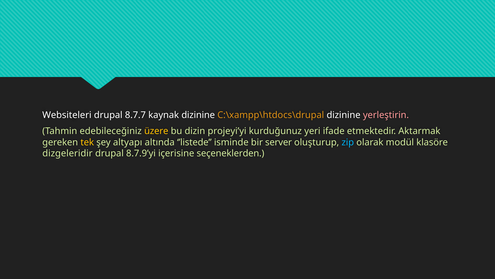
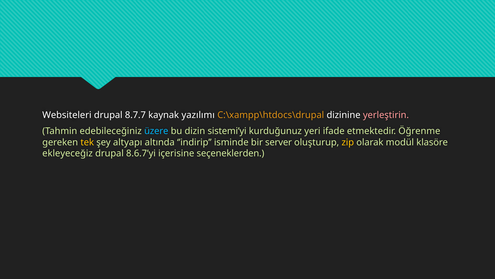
kaynak dizinine: dizinine -> yazılımı (198, 115)
üzere colour: yellow -> light blue (156, 131)
projeyi’yi: projeyi’yi -> sistemi’yi (227, 131)
Aktarmak: Aktarmak -> Öğrenme (419, 131)
’listede: ’listede -> ’indirip (194, 142)
zip colour: light blue -> yellow (348, 142)
dizgeleridir: dizgeleridir -> ekleyeceğiz (68, 153)
8.7.9’yi: 8.7.9’yi -> 8.6.7’yi (141, 153)
